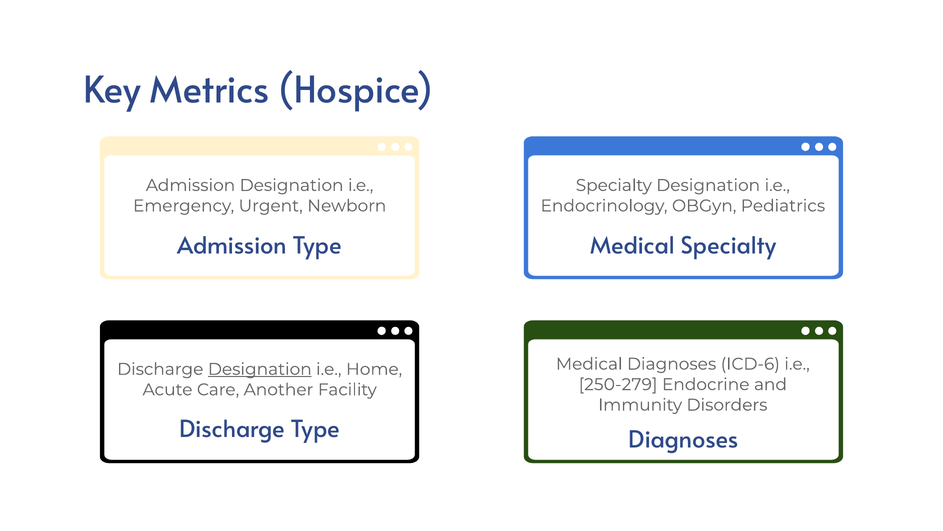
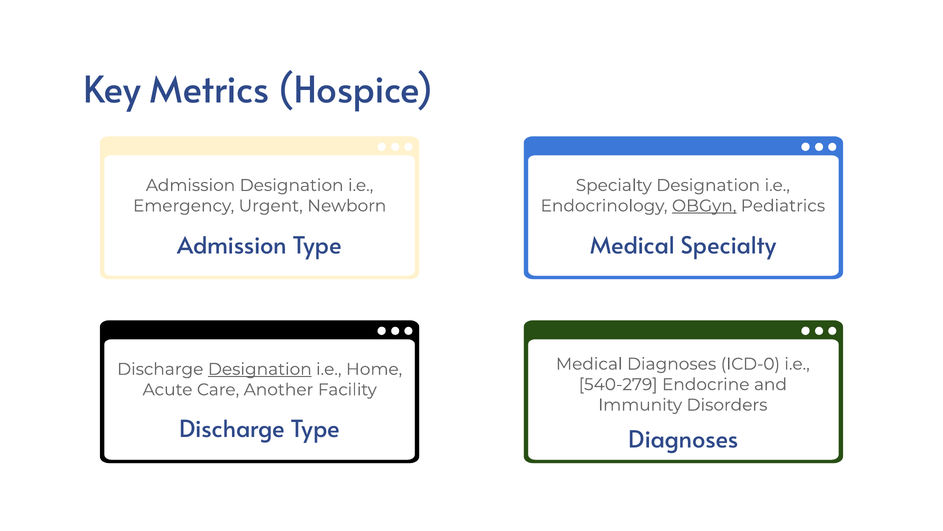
OBGyn underline: none -> present (704, 206)
ICD-6: ICD-6 -> ICD-0 (750, 364)
250-279: 250-279 -> 540-279 (618, 384)
